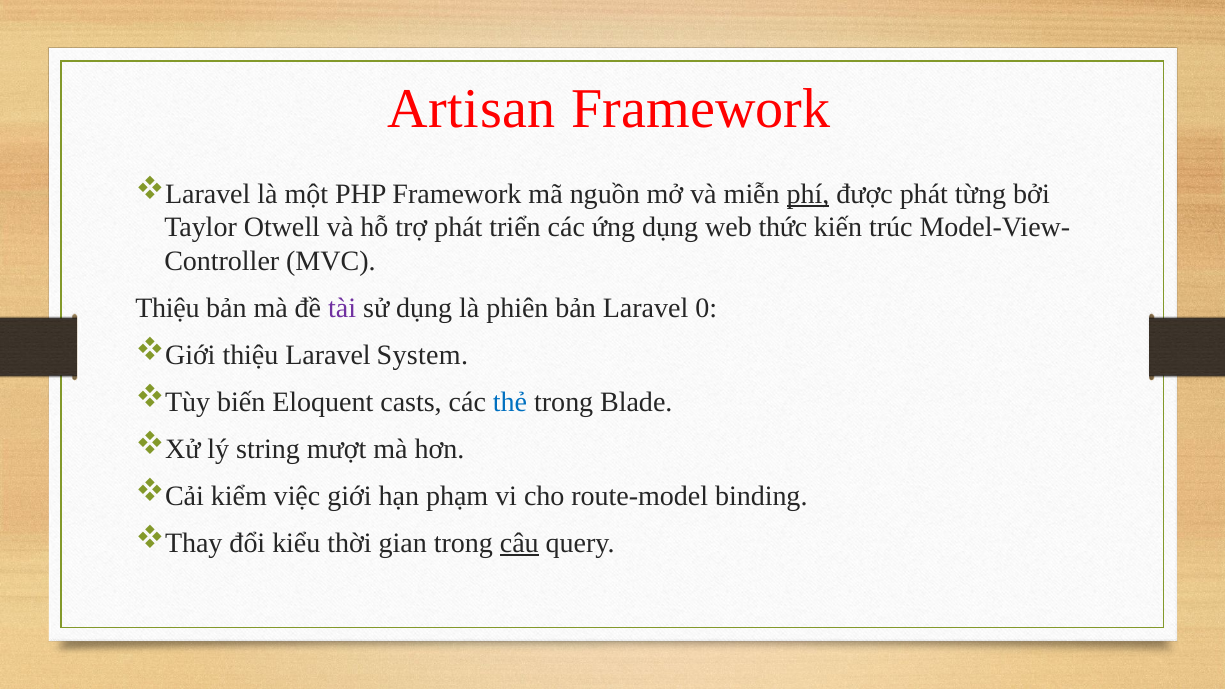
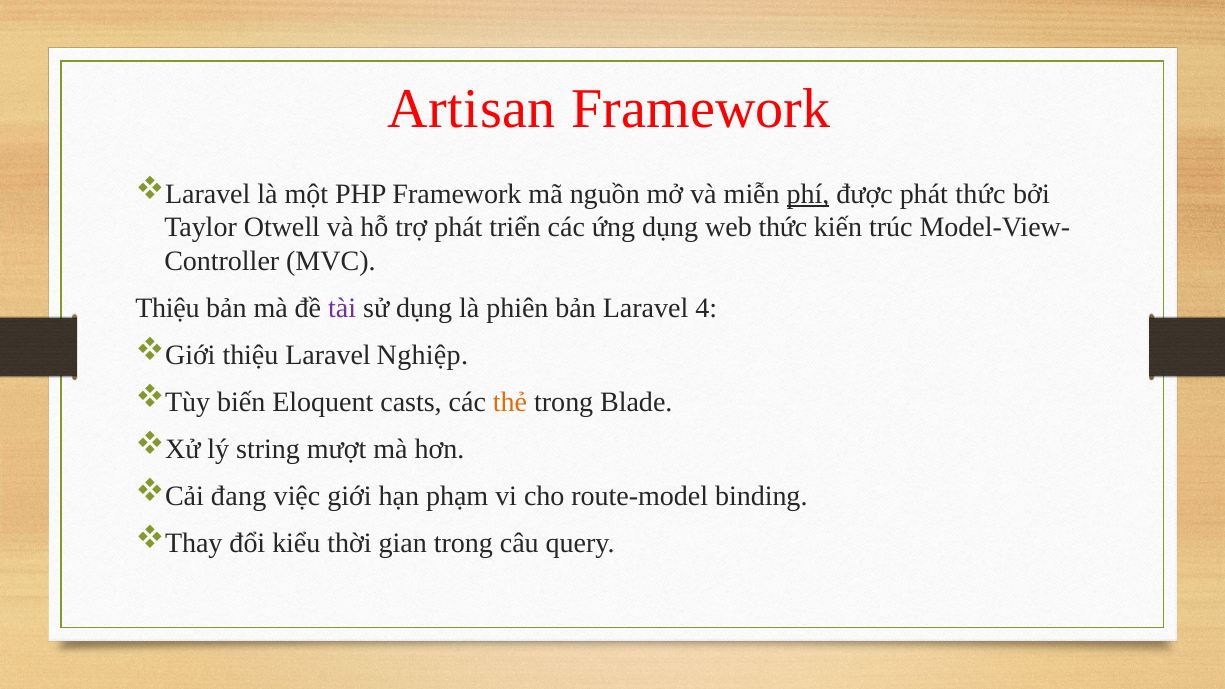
phát từng: từng -> thức (980, 194)
0: 0 -> 4 (706, 308)
System: System -> Nghiệp (422, 355)
thẻ colour: blue -> orange (510, 402)
kiểm: kiểm -> đang (239, 496)
câu underline: present -> none (519, 543)
